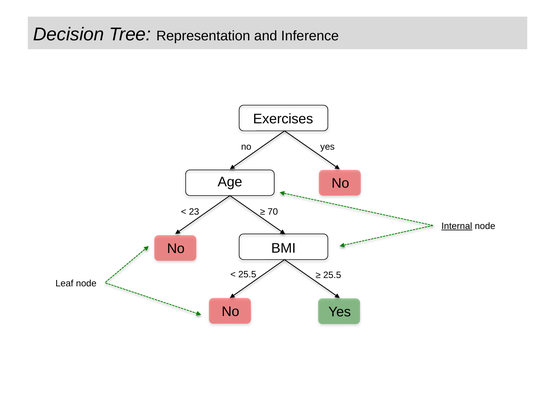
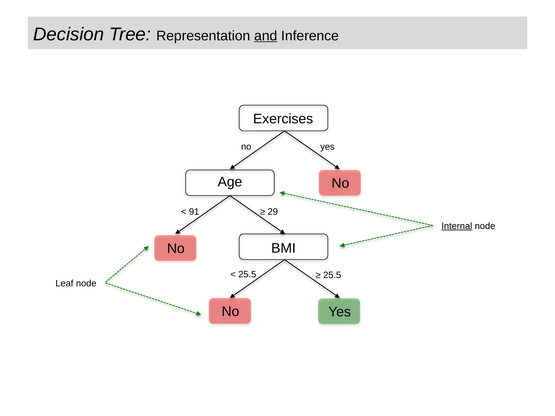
and underline: none -> present (266, 36)
23: 23 -> 91 (194, 212)
70: 70 -> 29 (273, 212)
